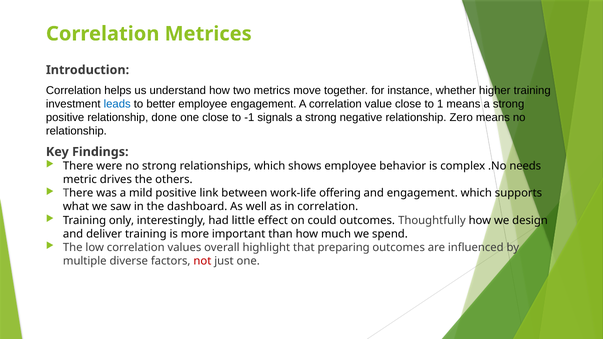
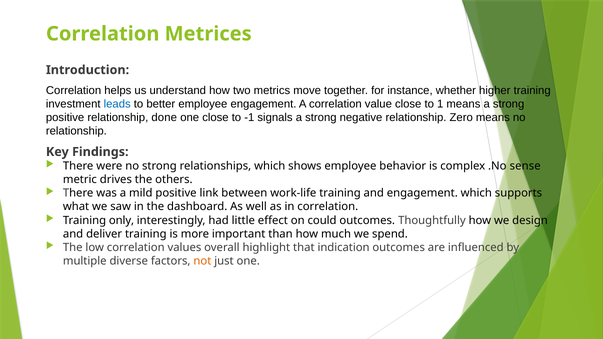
needs: needs -> sense (525, 166)
work-life offering: offering -> training (340, 193)
preparing: preparing -> indication (344, 248)
not colour: red -> orange (202, 261)
